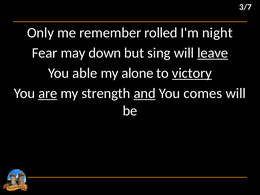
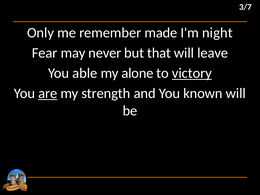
rolled: rolled -> made (161, 33)
down: down -> never (105, 53)
sing: sing -> that (159, 53)
leave underline: present -> none (213, 53)
and underline: present -> none (145, 93)
comes: comes -> known (203, 93)
